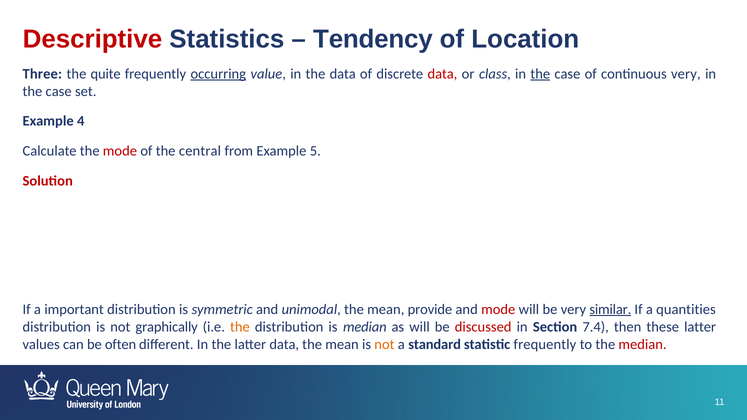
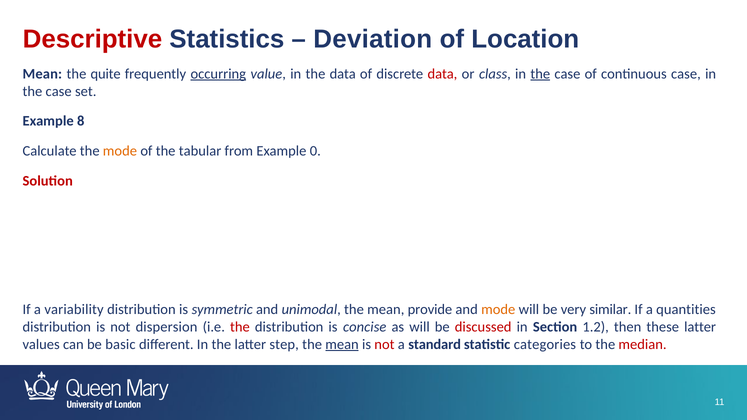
Tendency: Tendency -> Deviation (373, 39)
Three: Three -> Mean (42, 74)
continuous very: very -> case (686, 74)
4: 4 -> 8 (81, 121)
mode colour: red -> orange (120, 151)
central: central -> tabular (200, 151)
5: 5 -> 0 (315, 151)
important: important -> variability (74, 310)
mode colour: red -> orange (498, 310)
similar underline: present -> none (610, 310)
graphically: graphically -> dispersion (167, 327)
the colour: orange -> red (240, 327)
is median: median -> concise (365, 327)
7.4: 7.4 -> 1.2 (596, 327)
often: often -> basic (120, 344)
latter data: data -> step (284, 344)
mean underline: none -> present (342, 344)
not colour: orange -> red (384, 344)
statistic frequently: frequently -> categories (545, 344)
